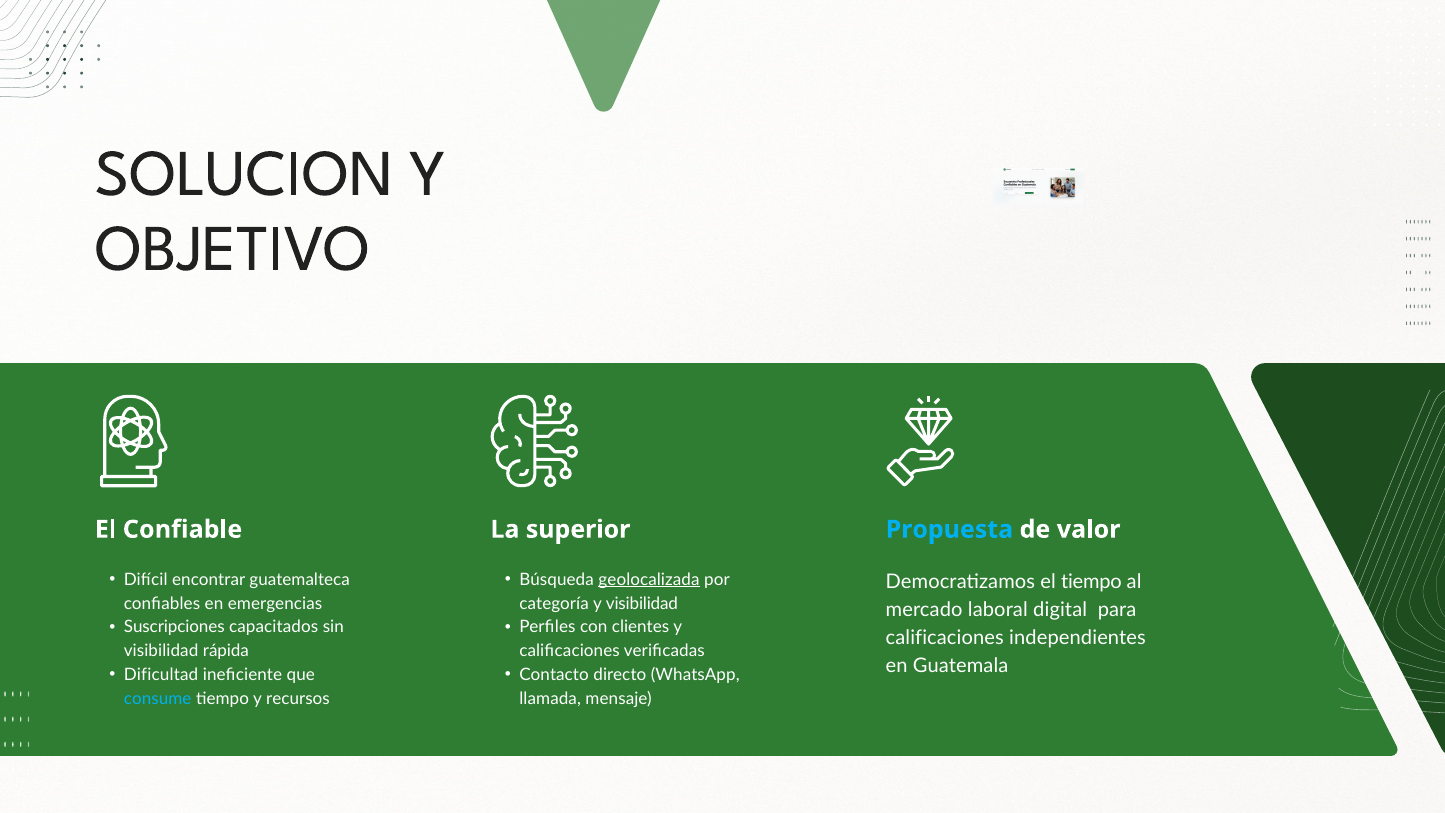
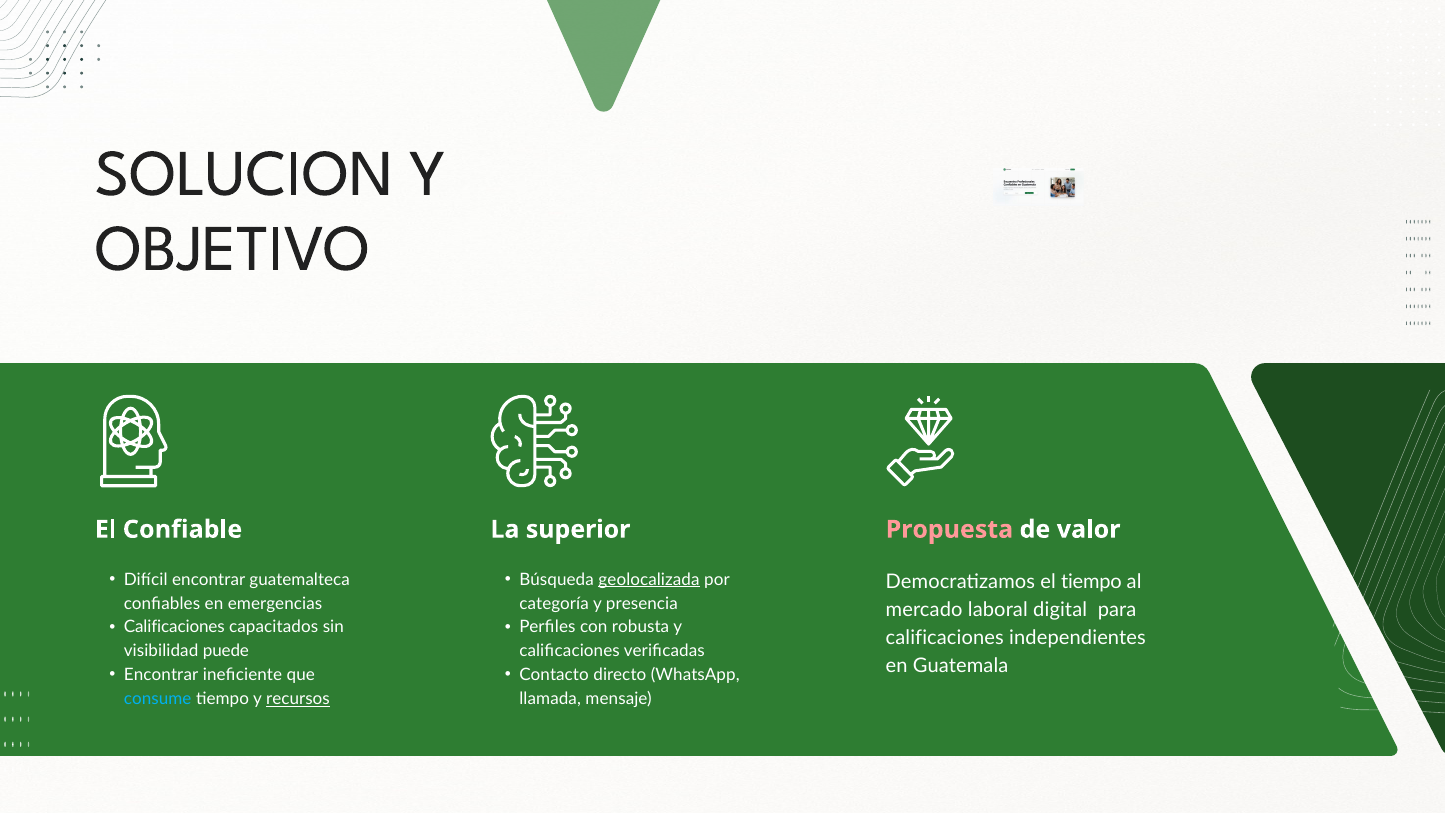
Propuesta colour: light blue -> pink (949, 529)
y visibilidad: visibilidad -> presencia (642, 603)
Suscripciones: Suscripciones -> Calificaciones (174, 627)
clientes: clientes -> robusta (641, 627)
rápida: rápida -> puede (226, 651)
Dificultad: Dificultad -> Encontrar (161, 675)
recursos underline: none -> present (298, 699)
